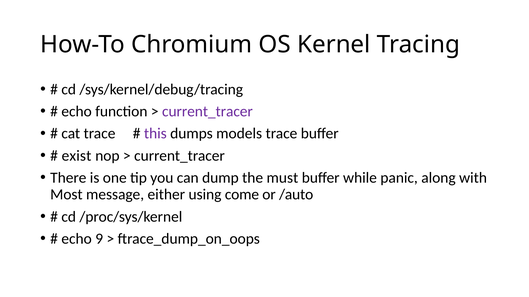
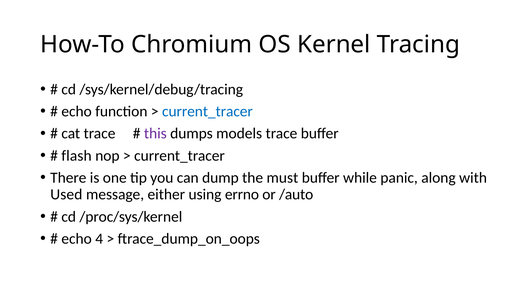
current_tracer colour: purple -> blue (207, 112)
exist: exist -> flash (76, 156)
Most: Most -> Used (66, 195)
come: come -> errno (242, 195)
9: 9 -> 4 (99, 239)
